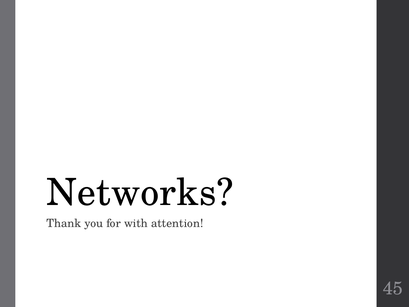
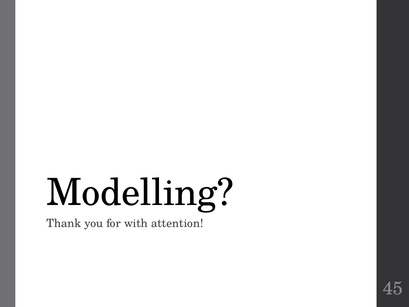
Networks: Networks -> Modelling (140, 193)
